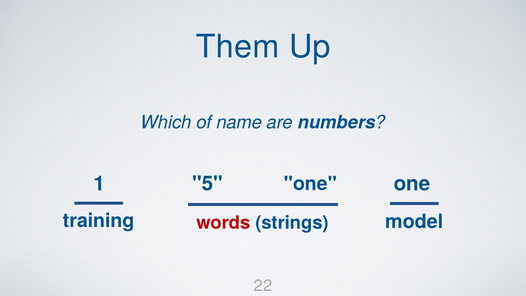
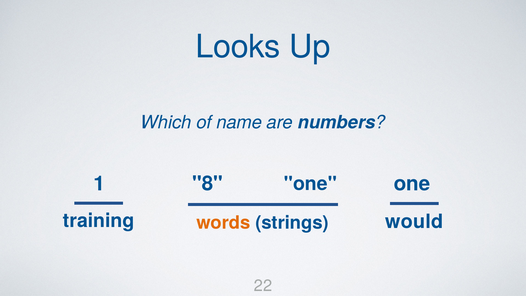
Them: Them -> Looks (238, 47)
5: 5 -> 8 (207, 184)
words colour: red -> orange (223, 223)
model: model -> would (414, 222)
